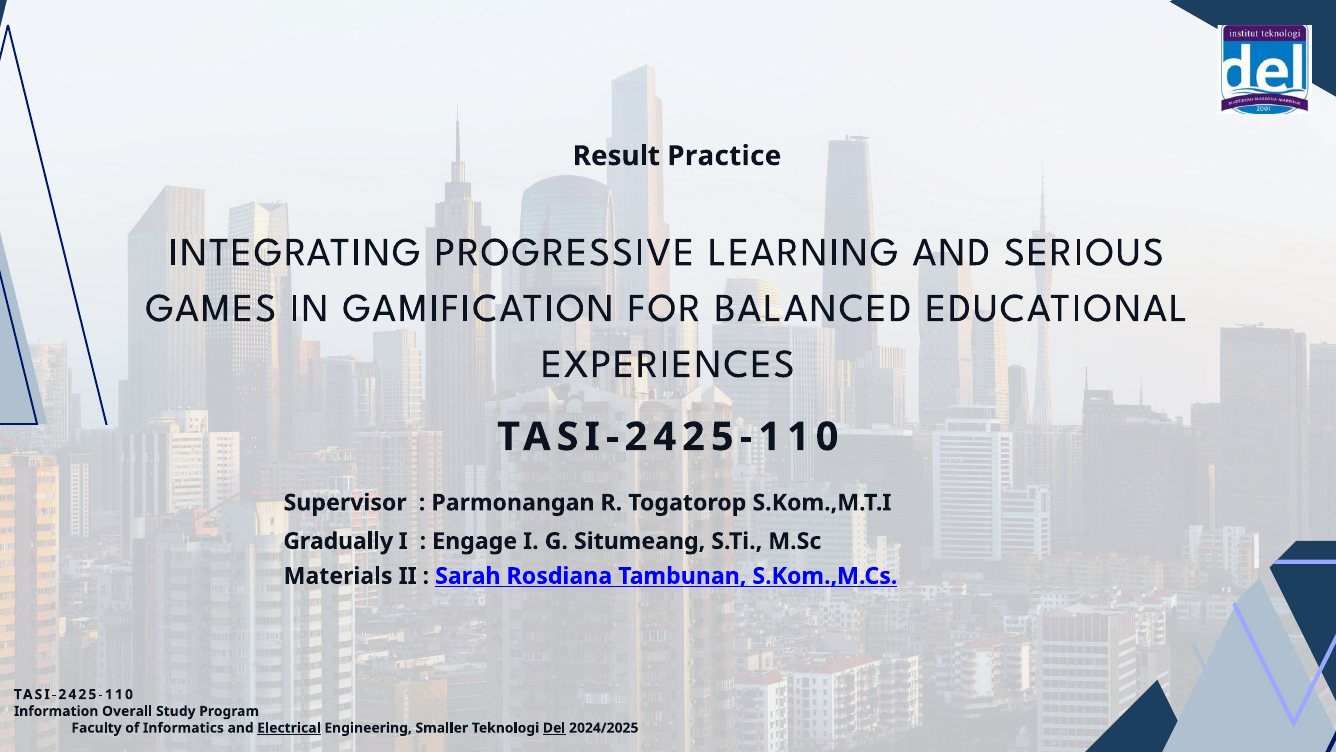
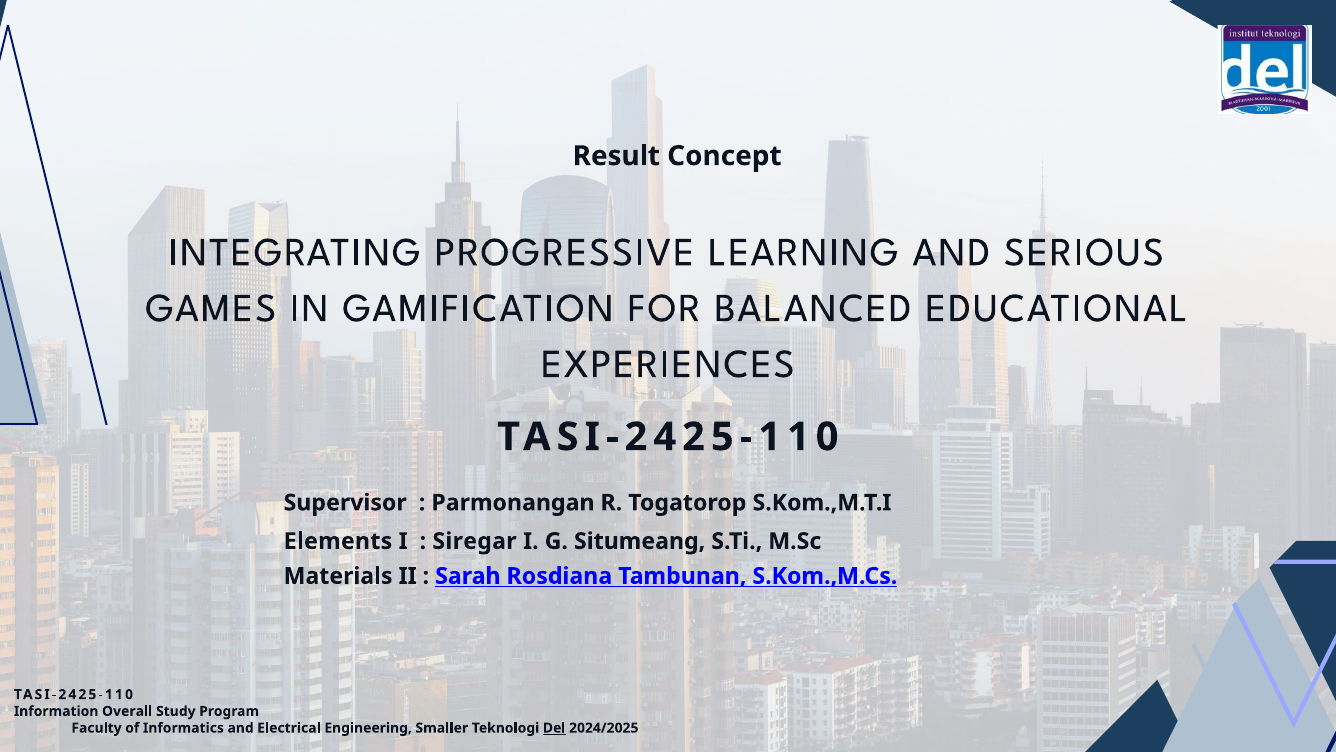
Practice: Practice -> Concept (724, 156)
Gradually: Gradually -> Elements (338, 541)
Engage: Engage -> Siregar (475, 541)
Electrical underline: present -> none (289, 727)
